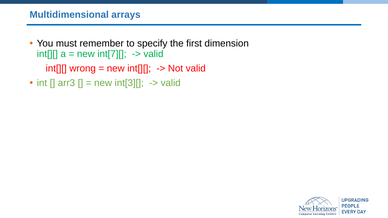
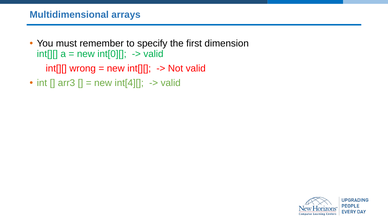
int[7][: int[7][ -> int[0][ (112, 54)
int[3][: int[3][ -> int[4][ (129, 83)
